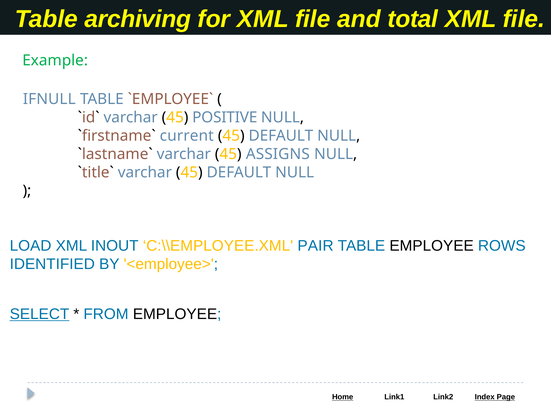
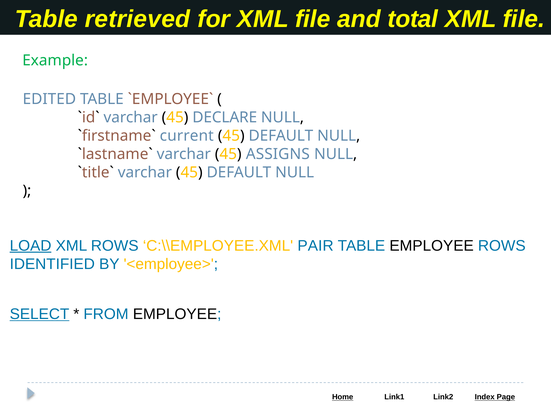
archiving: archiving -> retrieved (138, 19)
IFNULL: IFNULL -> EDITED (49, 99)
POSITIVE: POSITIVE -> DECLARE (225, 117)
LOAD underline: none -> present (31, 246)
XML INOUT: INOUT -> ROWS (115, 246)
